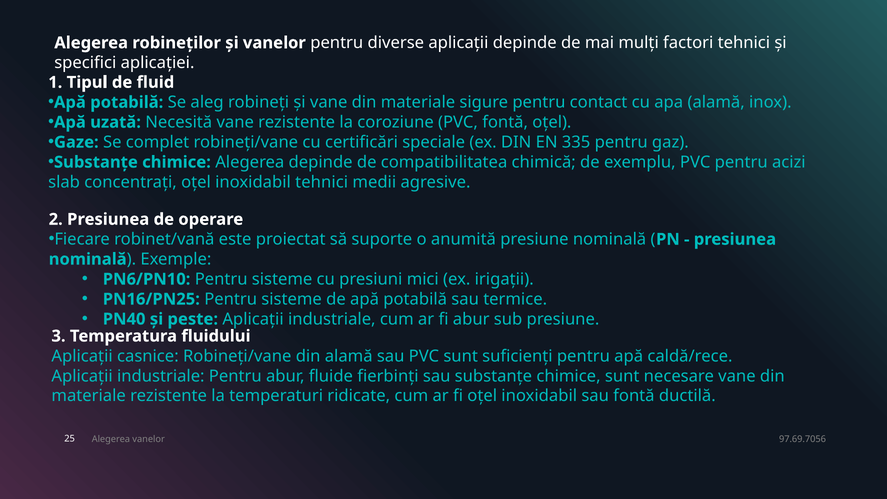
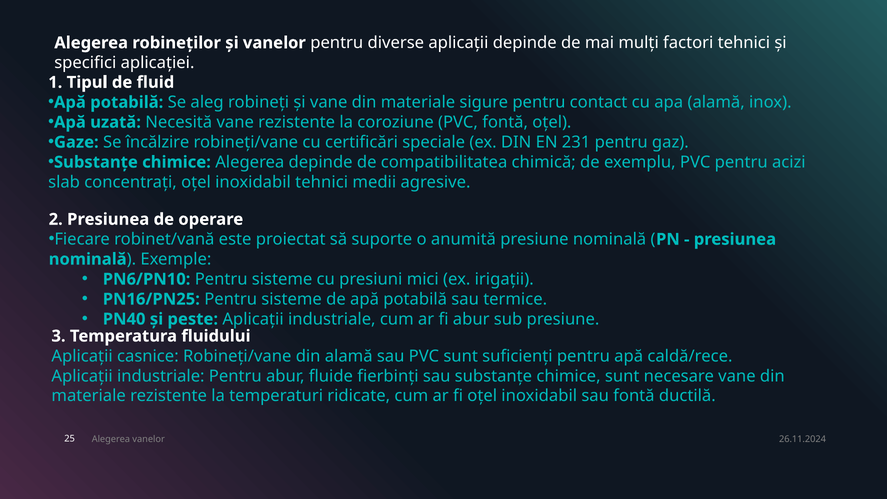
complet: complet -> încălzire (158, 142)
335: 335 -> 231 (576, 142)
97.69.7056: 97.69.7056 -> 26.11.2024 (803, 439)
